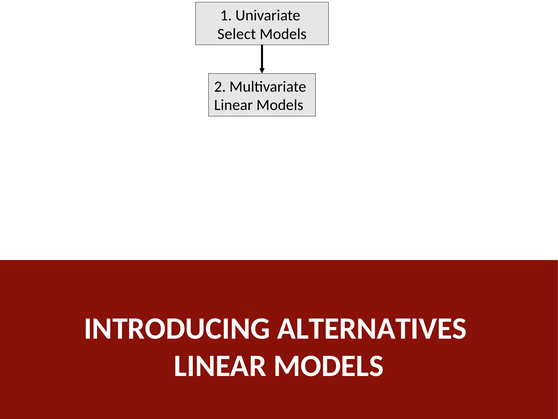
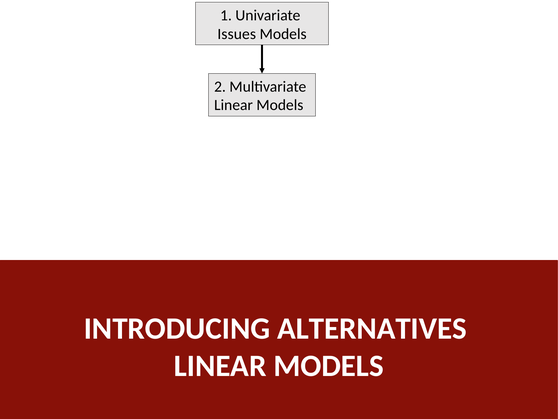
Select: Select -> Issues (237, 34)
